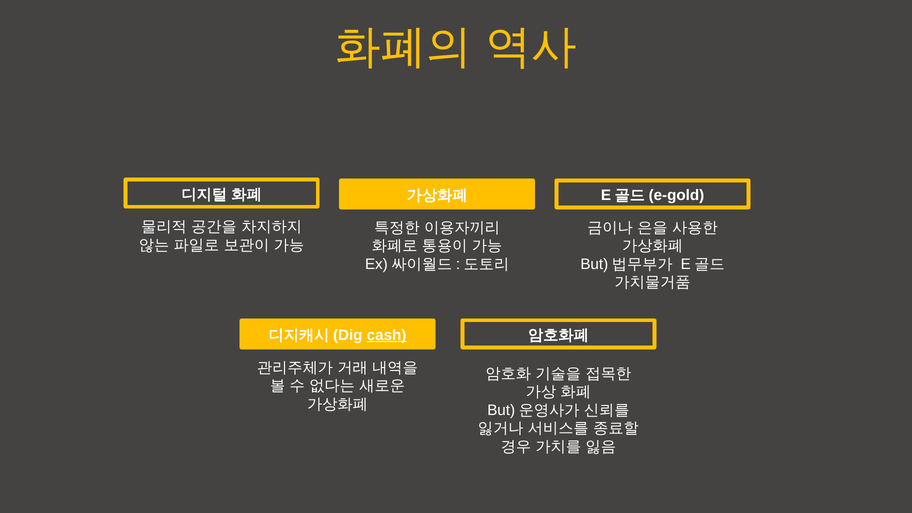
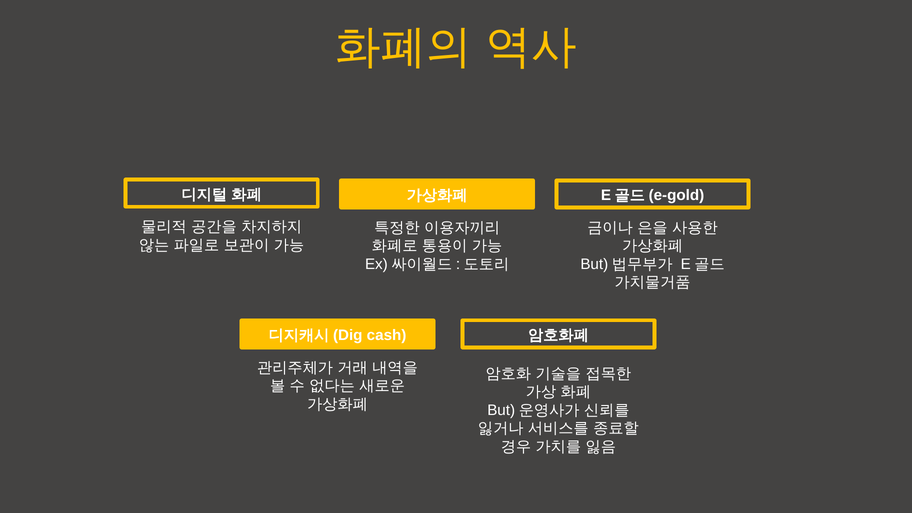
cash underline: present -> none (387, 335)
